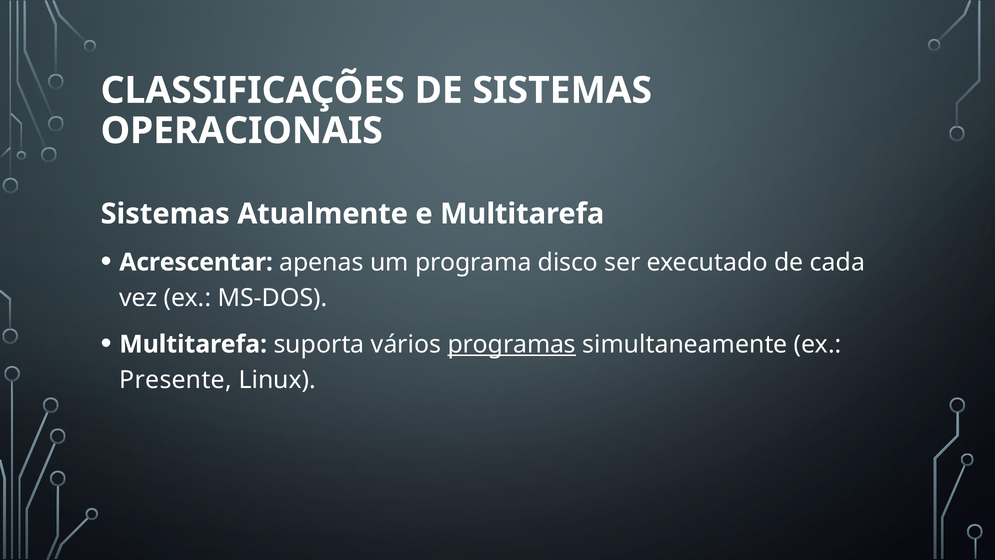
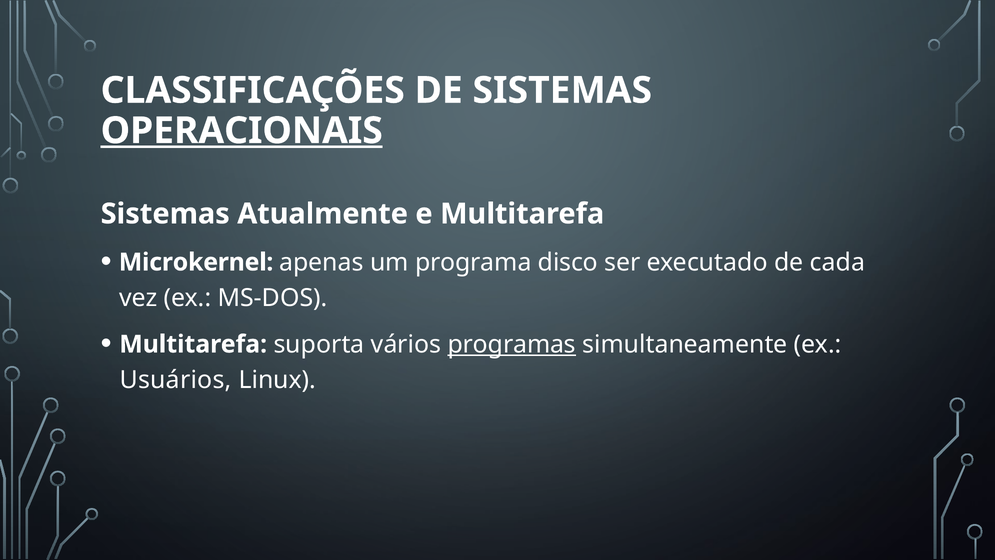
OPERACIONAIS underline: none -> present (242, 131)
Acrescentar: Acrescentar -> Microkernel (196, 262)
Presente: Presente -> Usuários (176, 380)
